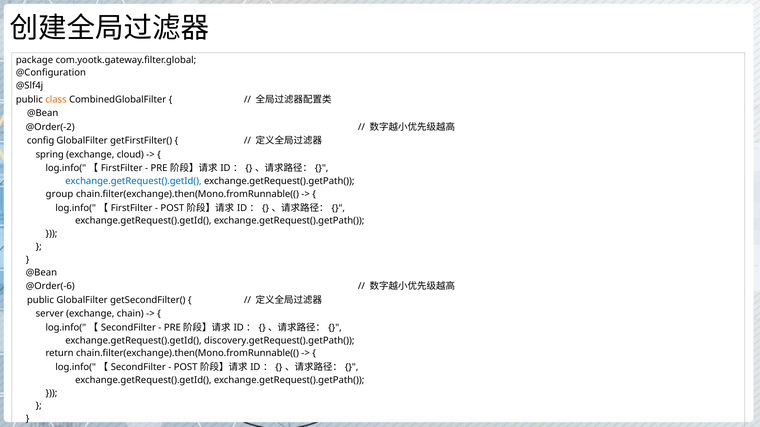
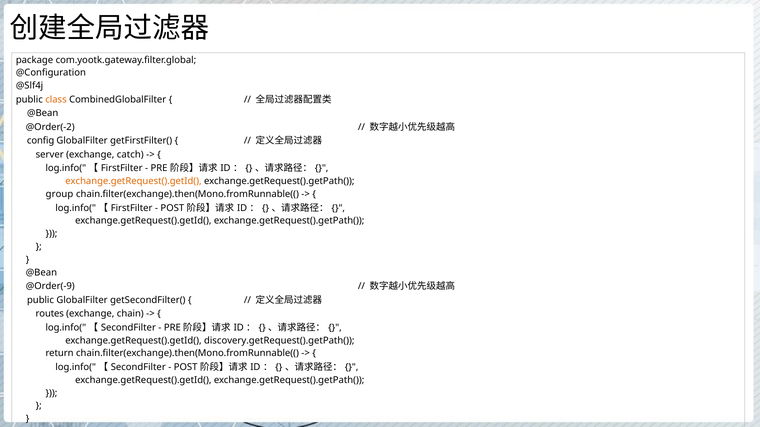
spring: spring -> server (50, 155)
cloud: cloud -> catch (130, 155)
exchange.getRequest().getId( colour: blue -> orange (133, 181)
@Order(-6: @Order(-6 -> @Order(-9 (50, 287)
server: server -> routes (50, 314)
